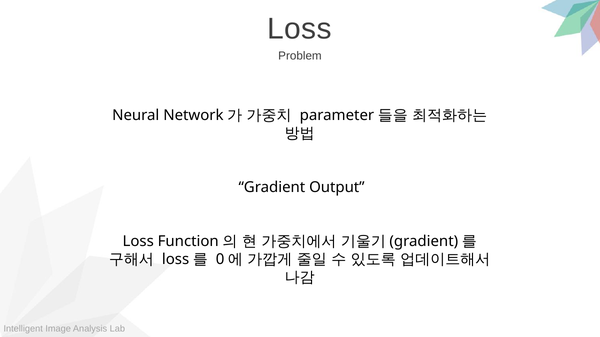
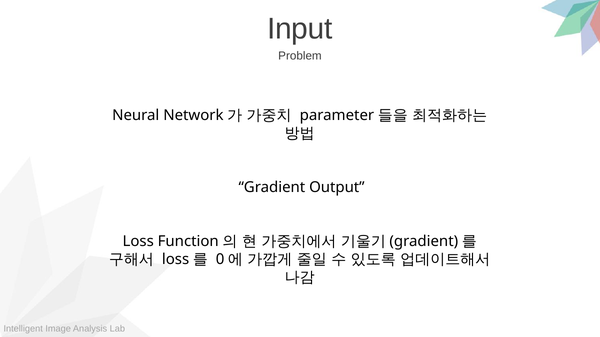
Loss: Loss -> Input (300, 29)
